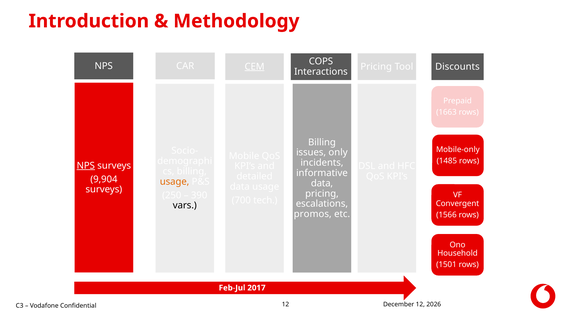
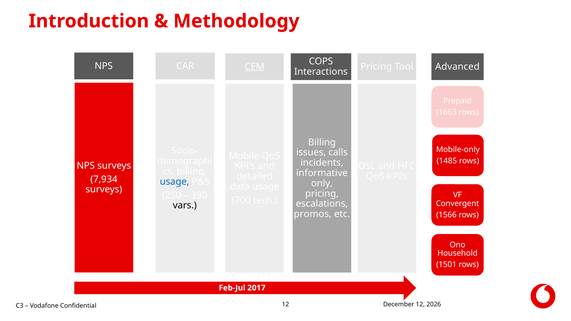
Discounts: Discounts -> Advanced (457, 67)
only: only -> calls (338, 153)
NPS underline: present -> none (86, 166)
9,904: 9,904 -> 7,934 (104, 179)
usage colour: orange -> blue (175, 182)
data: data -> only (322, 183)
